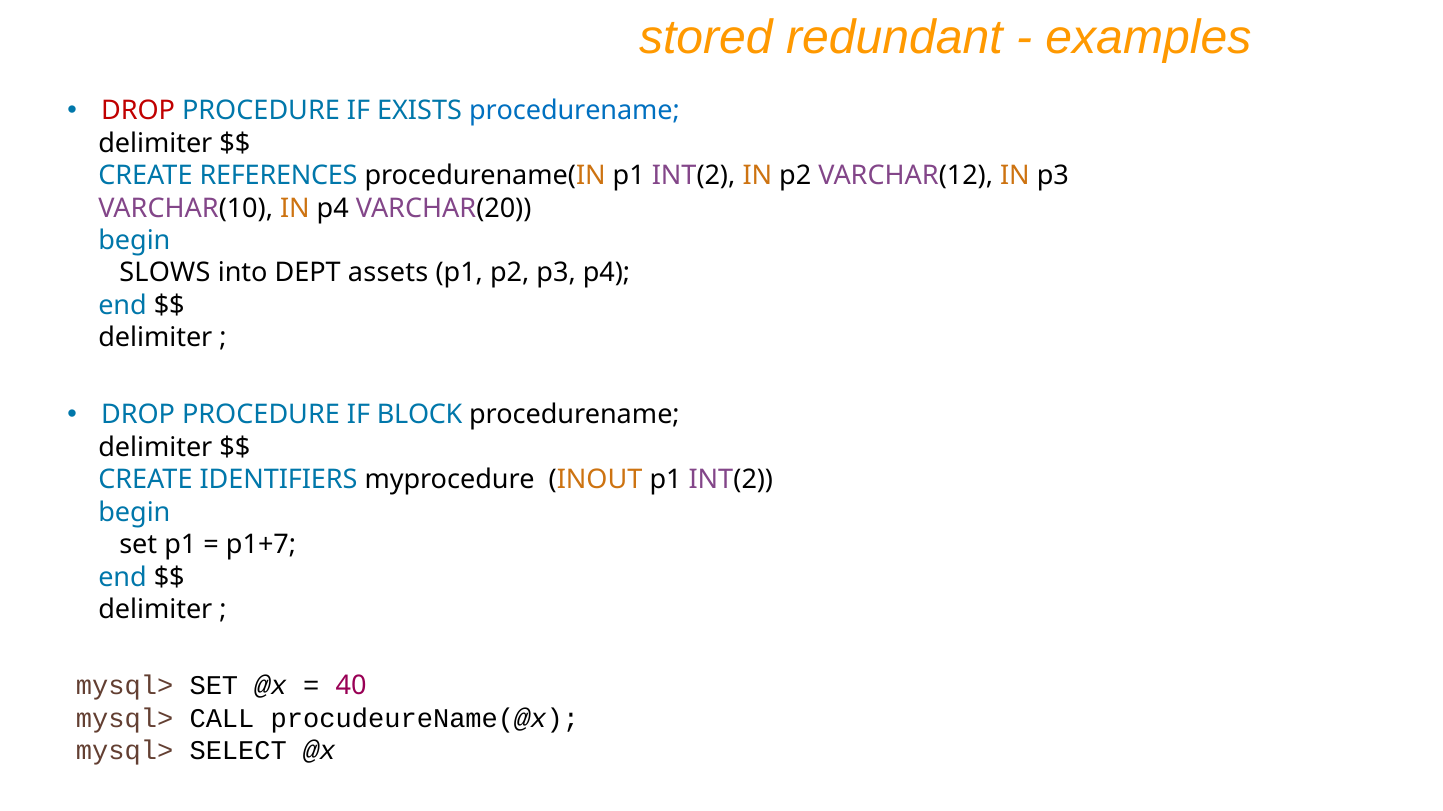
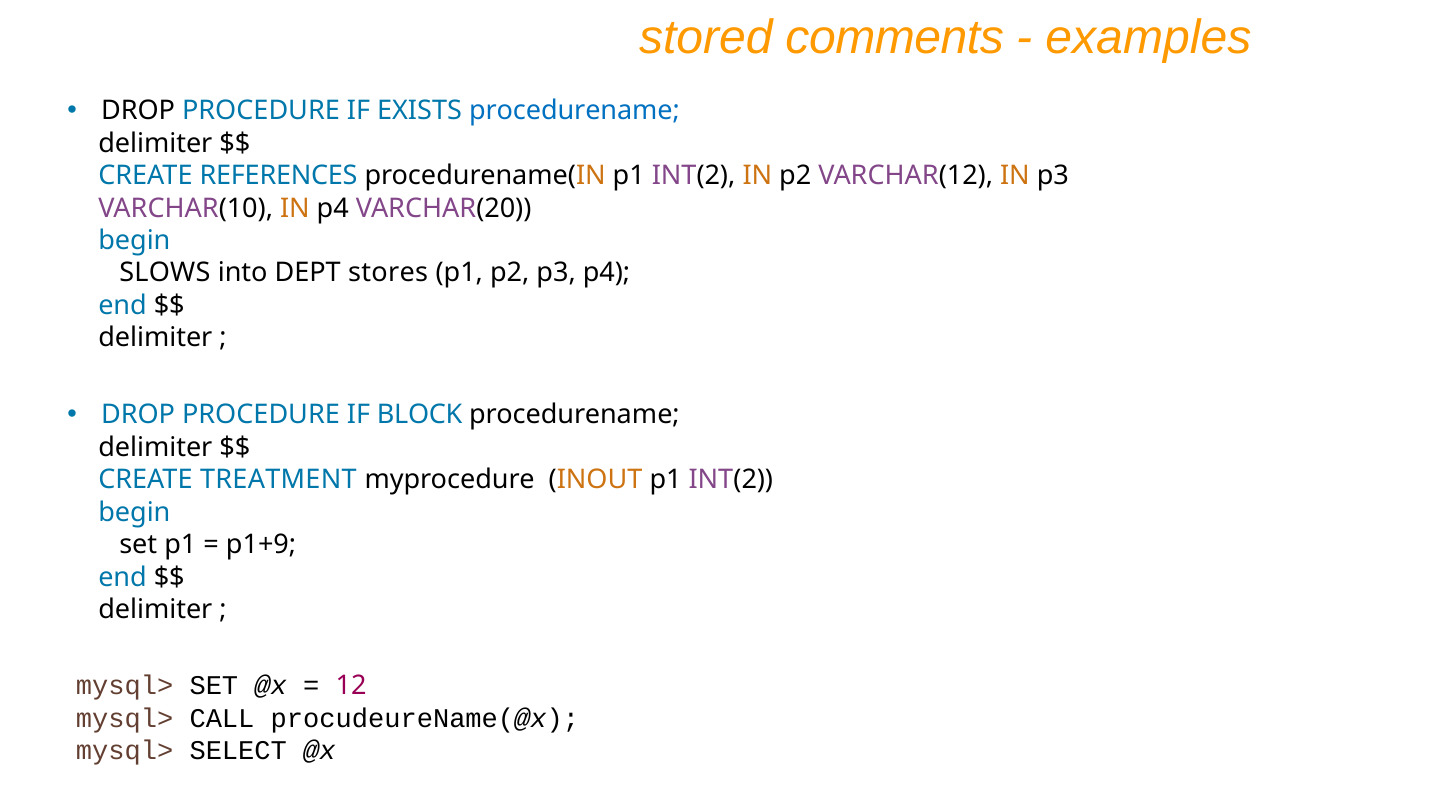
redundant: redundant -> comments (895, 38)
DROP colour: red -> black (138, 111)
assets: assets -> stores (388, 273)
IDENTIFIERS: IDENTIFIERS -> TREATMENT (278, 480)
p1+7: p1+7 -> p1+9 (261, 545)
40: 40 -> 12 (351, 686)
